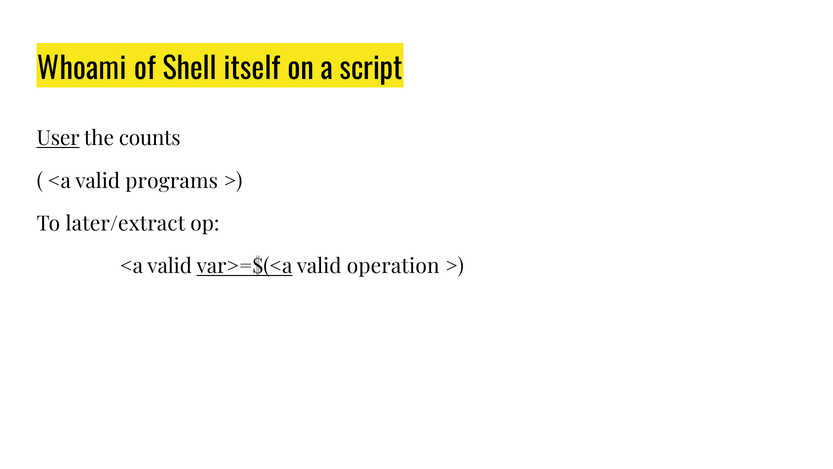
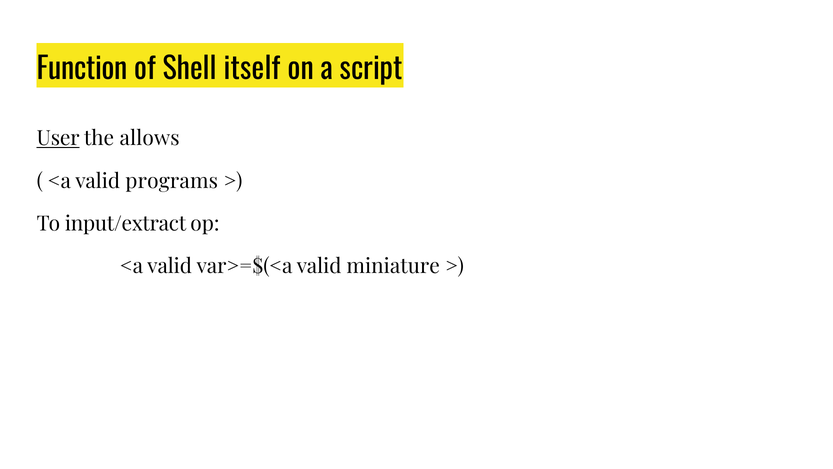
Whoami: Whoami -> Function (82, 69)
counts: counts -> allows (150, 138)
later/extract: later/extract -> input/extract (126, 224)
var>=$(<a underline: present -> none (245, 266)
operation: operation -> miniature (393, 266)
